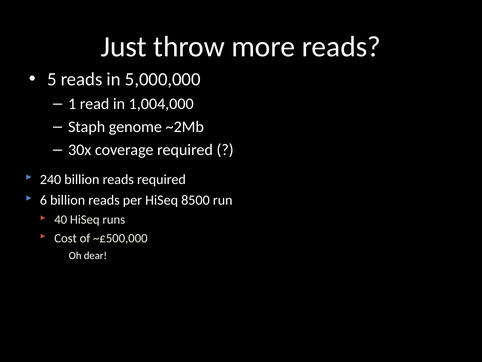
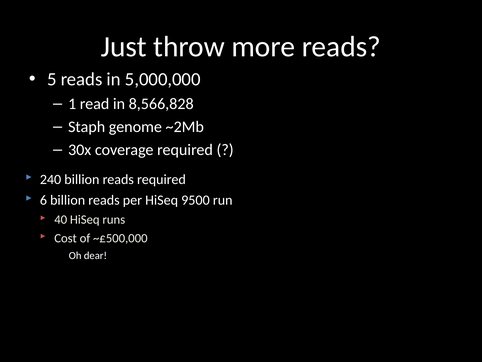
1,004,000: 1,004,000 -> 8,566,828 (161, 104)
8500: 8500 -> 9500 (195, 200)
